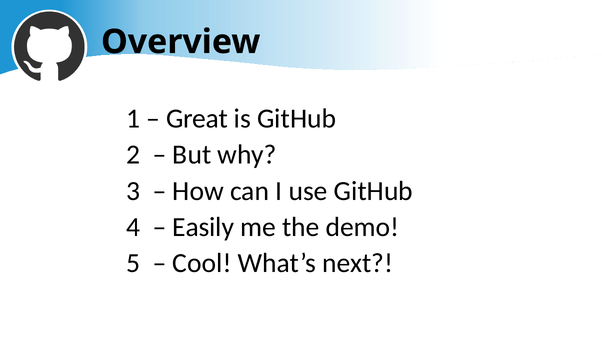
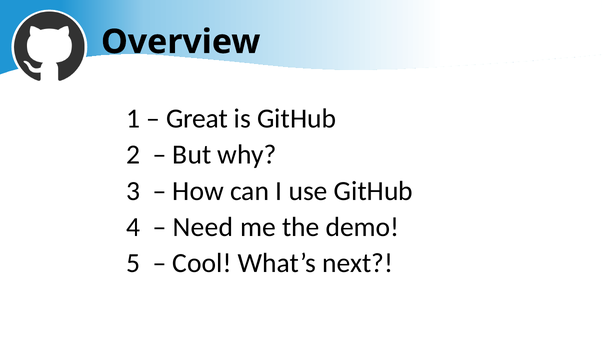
Easily: Easily -> Need (203, 227)
